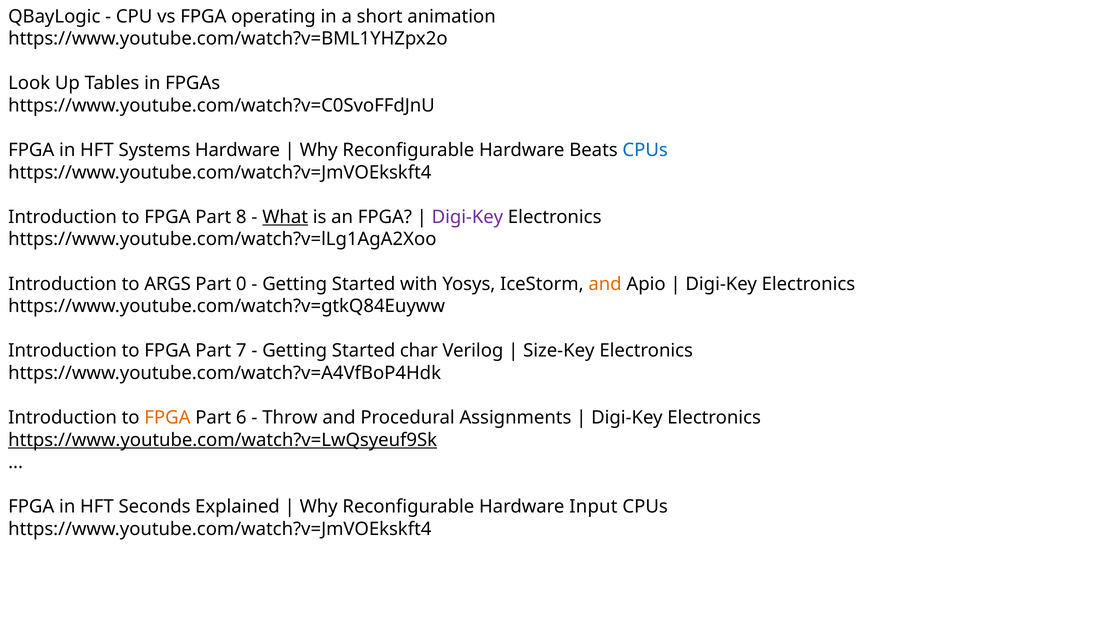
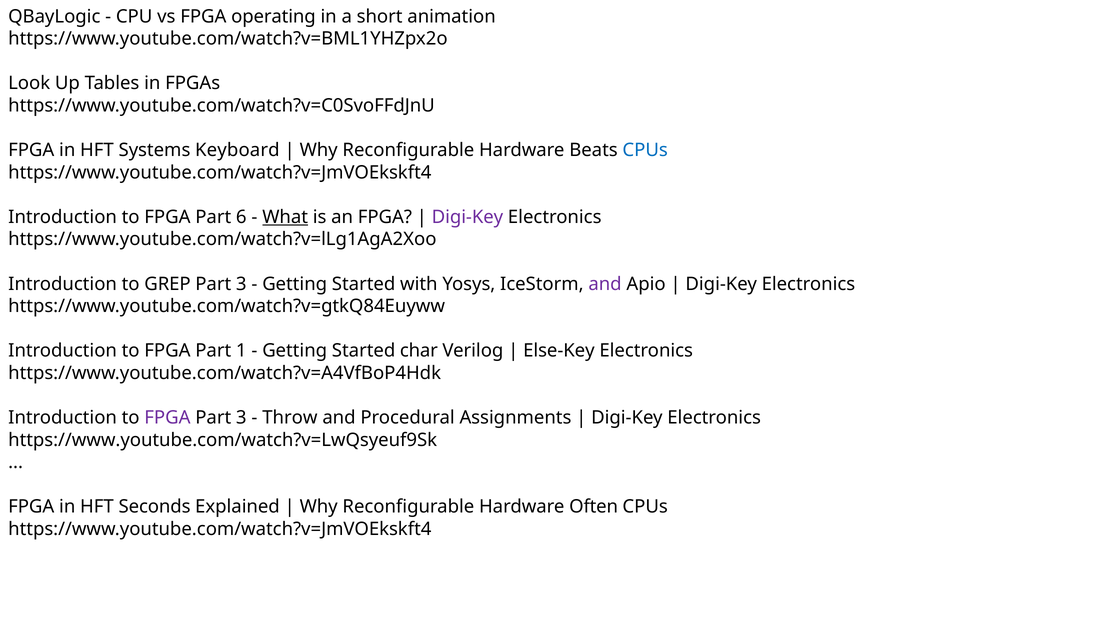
Systems Hardware: Hardware -> Keyboard (237, 150)
8: 8 -> 6 (241, 217)
ARGS: ARGS -> GREP (168, 284)
0: 0 -> 3 (241, 284)
and colour: orange -> purple (605, 284)
7: 7 -> 1 (241, 351)
Size-Key: Size-Key -> Else-Key (559, 351)
FPGA colour: orange -> purple (167, 418)
6: 6 -> 3 (241, 418)
https://www.youtube.com/watch?v=LwQsyeuf9Sk underline: present -> none (223, 440)
Input: Input -> Often (594, 507)
